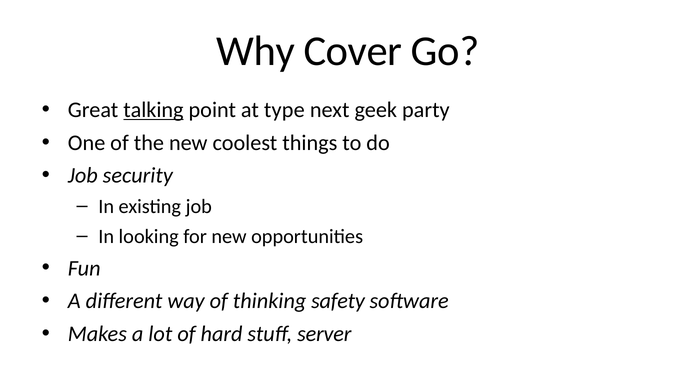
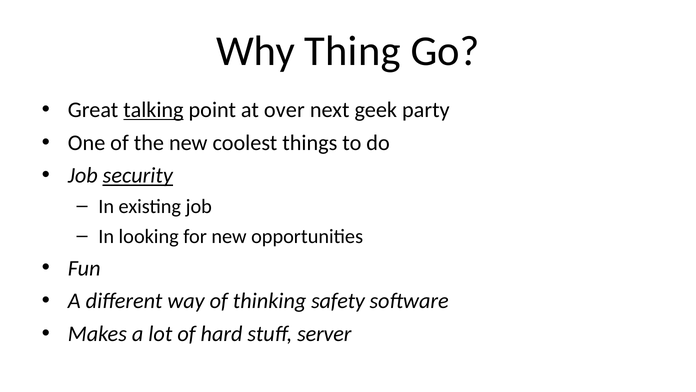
Cover: Cover -> Thing (352, 51)
type: type -> over (284, 110)
security underline: none -> present (138, 175)
